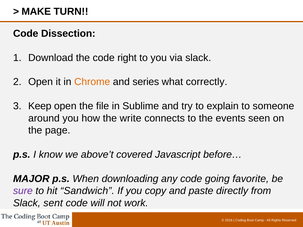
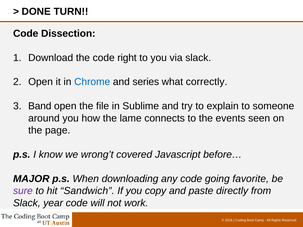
MAKE: MAKE -> DONE (36, 11)
Chrome colour: orange -> blue (92, 82)
Keep: Keep -> Band (40, 106)
write: write -> lame (131, 118)
above’t: above’t -> wrong’t (97, 155)
sent: sent -> year (53, 203)
